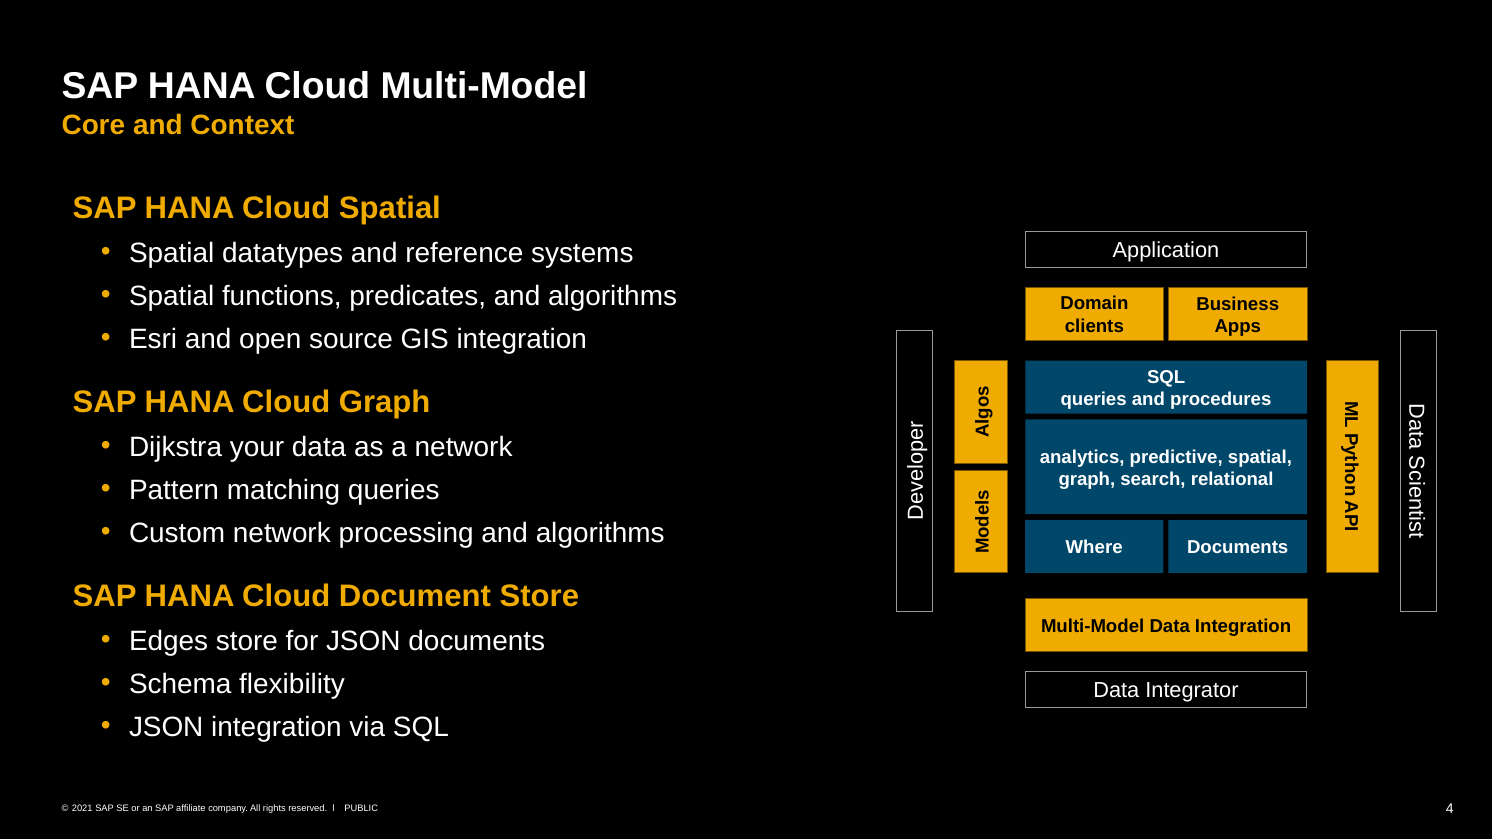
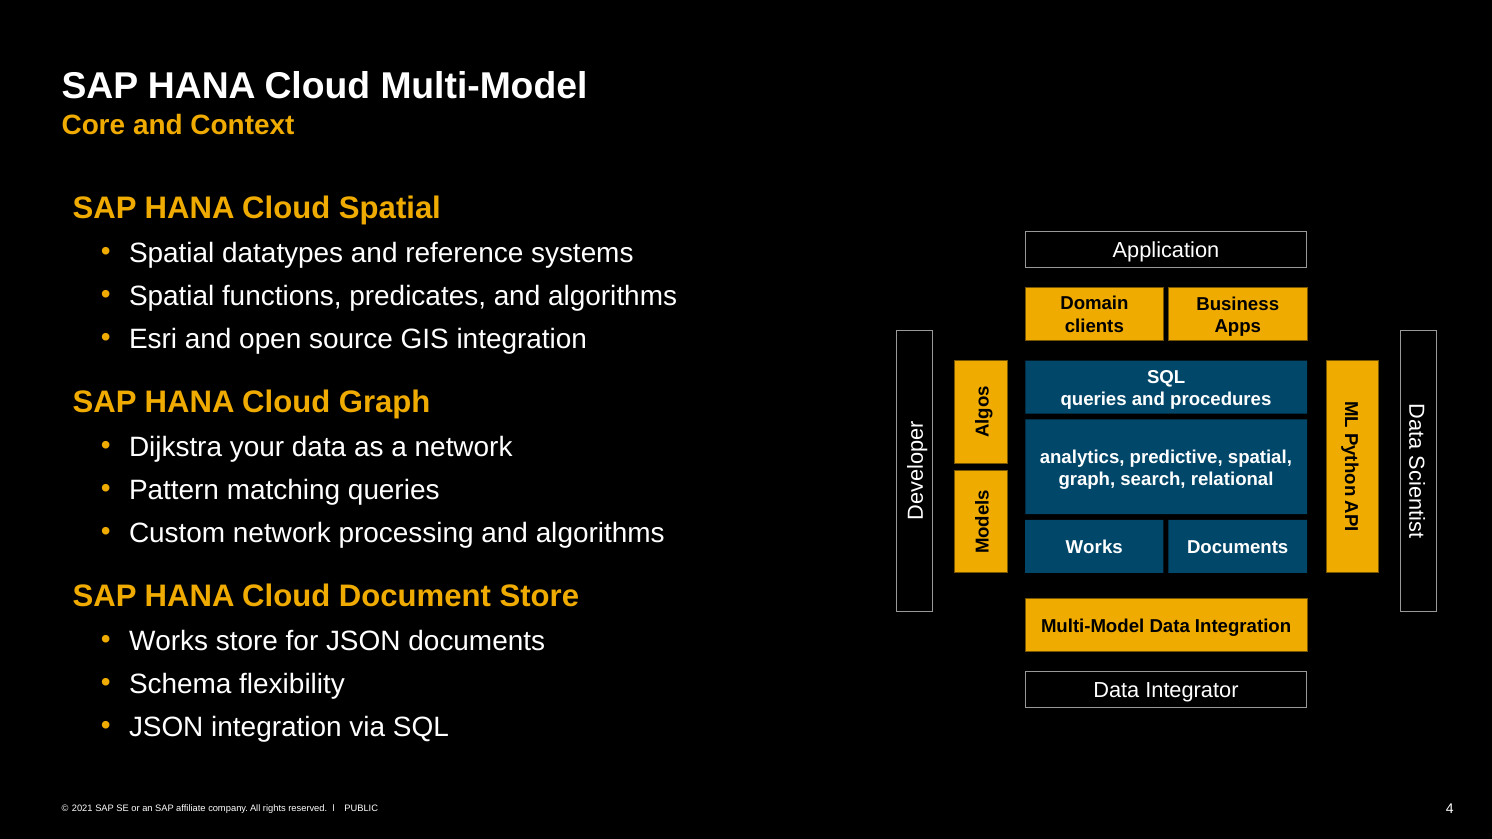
Where: Where -> Works (1094, 548)
Edges: Edges -> Works (169, 641)
